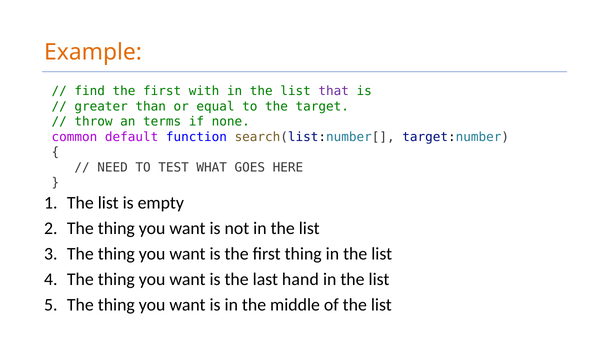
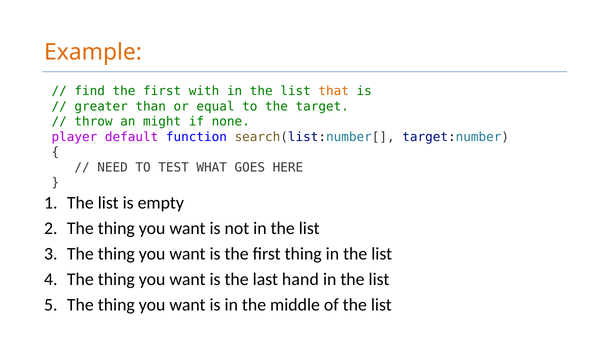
that colour: purple -> orange (334, 91)
terms: terms -> might (162, 122)
common: common -> player (74, 137)
